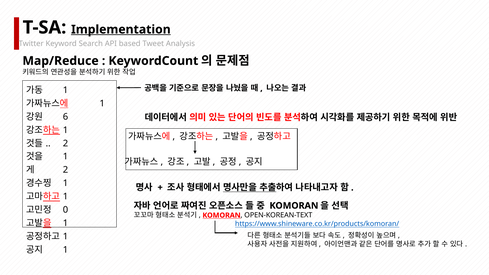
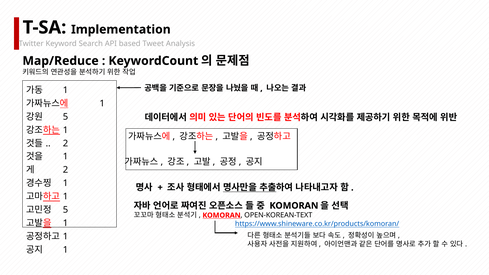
Implementation underline: present -> none (121, 29)
6: 6 -> 5 (65, 117)
0: 0 -> 5 (65, 210)
